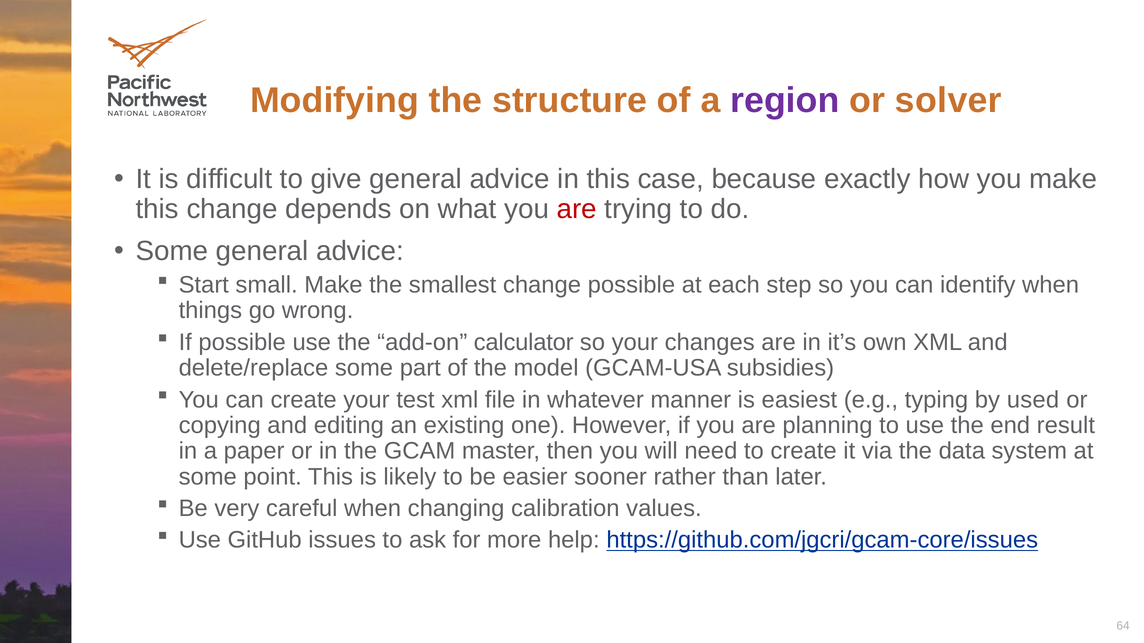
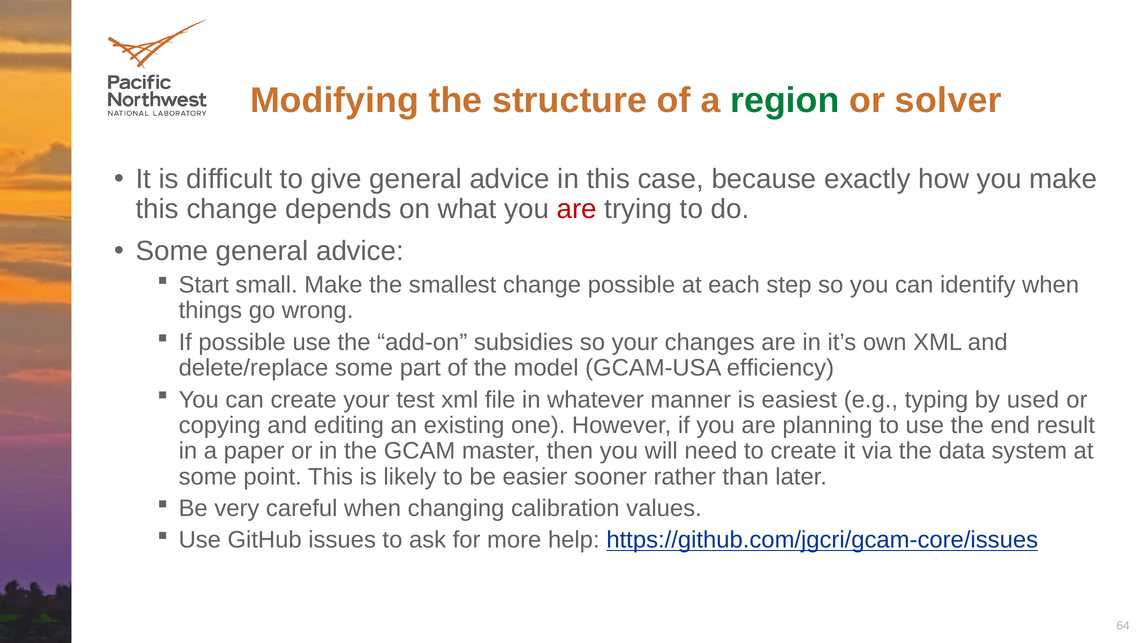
region colour: purple -> green (785, 101)
calculator: calculator -> subsidies (524, 343)
subsidies: subsidies -> efficiency (780, 368)
